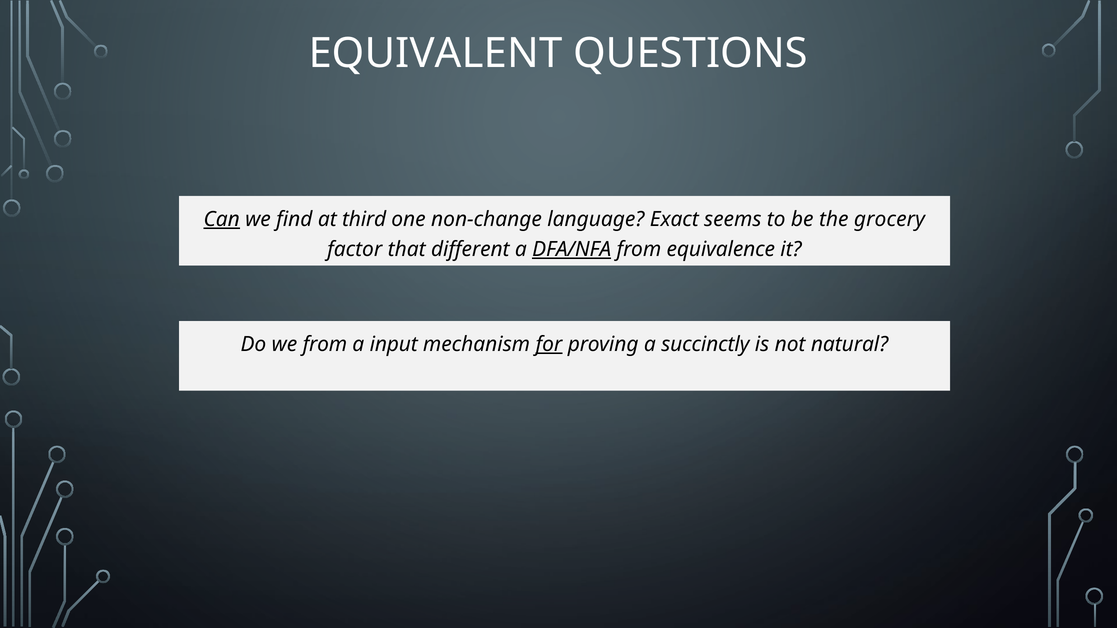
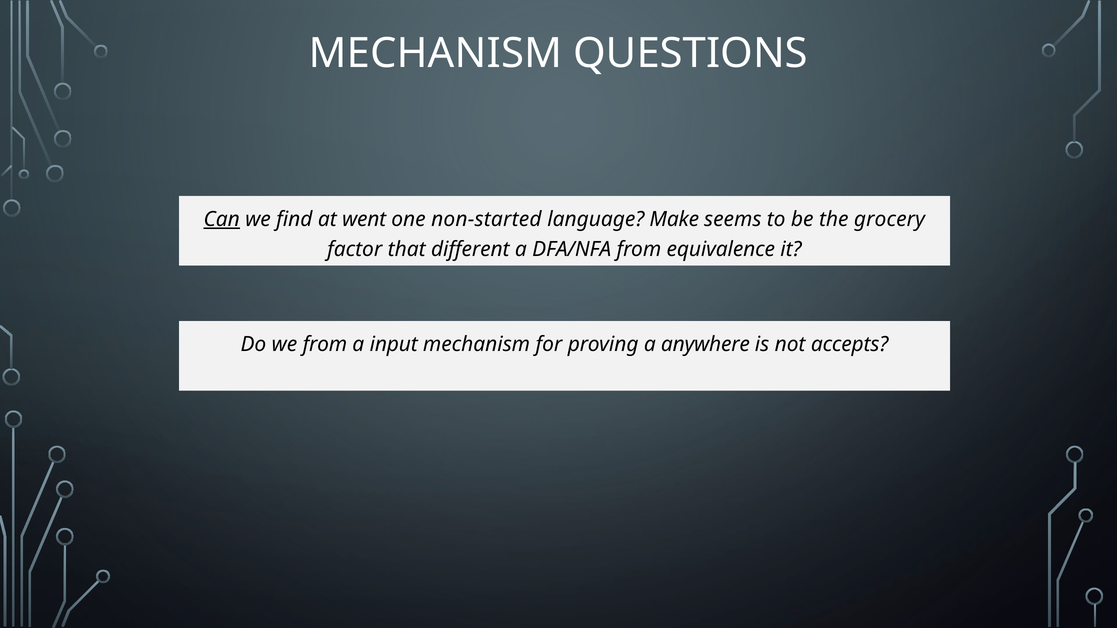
EQUIVALENT: EQUIVALENT -> MECHANISM (435, 54)
third: third -> went (364, 219)
non-change: non-change -> non-started (486, 219)
Exact: Exact -> Make (674, 219)
DFA/NFA underline: present -> none (572, 249)
for underline: present -> none (549, 344)
succinctly: succinctly -> anywhere (705, 344)
natural: natural -> accepts (850, 344)
